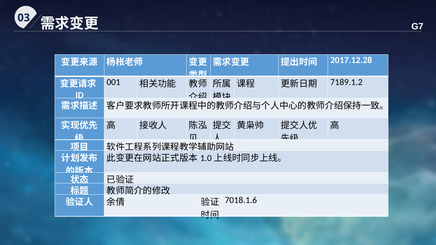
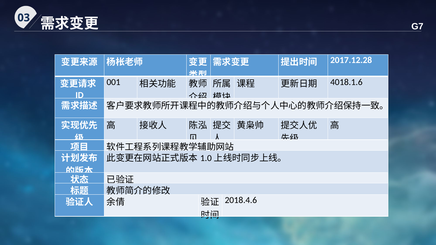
7189.1.2: 7189.1.2 -> 4018.1.6 (346, 82)
7018.1.6: 7018.1.6 -> 2018.4.6 (241, 200)
